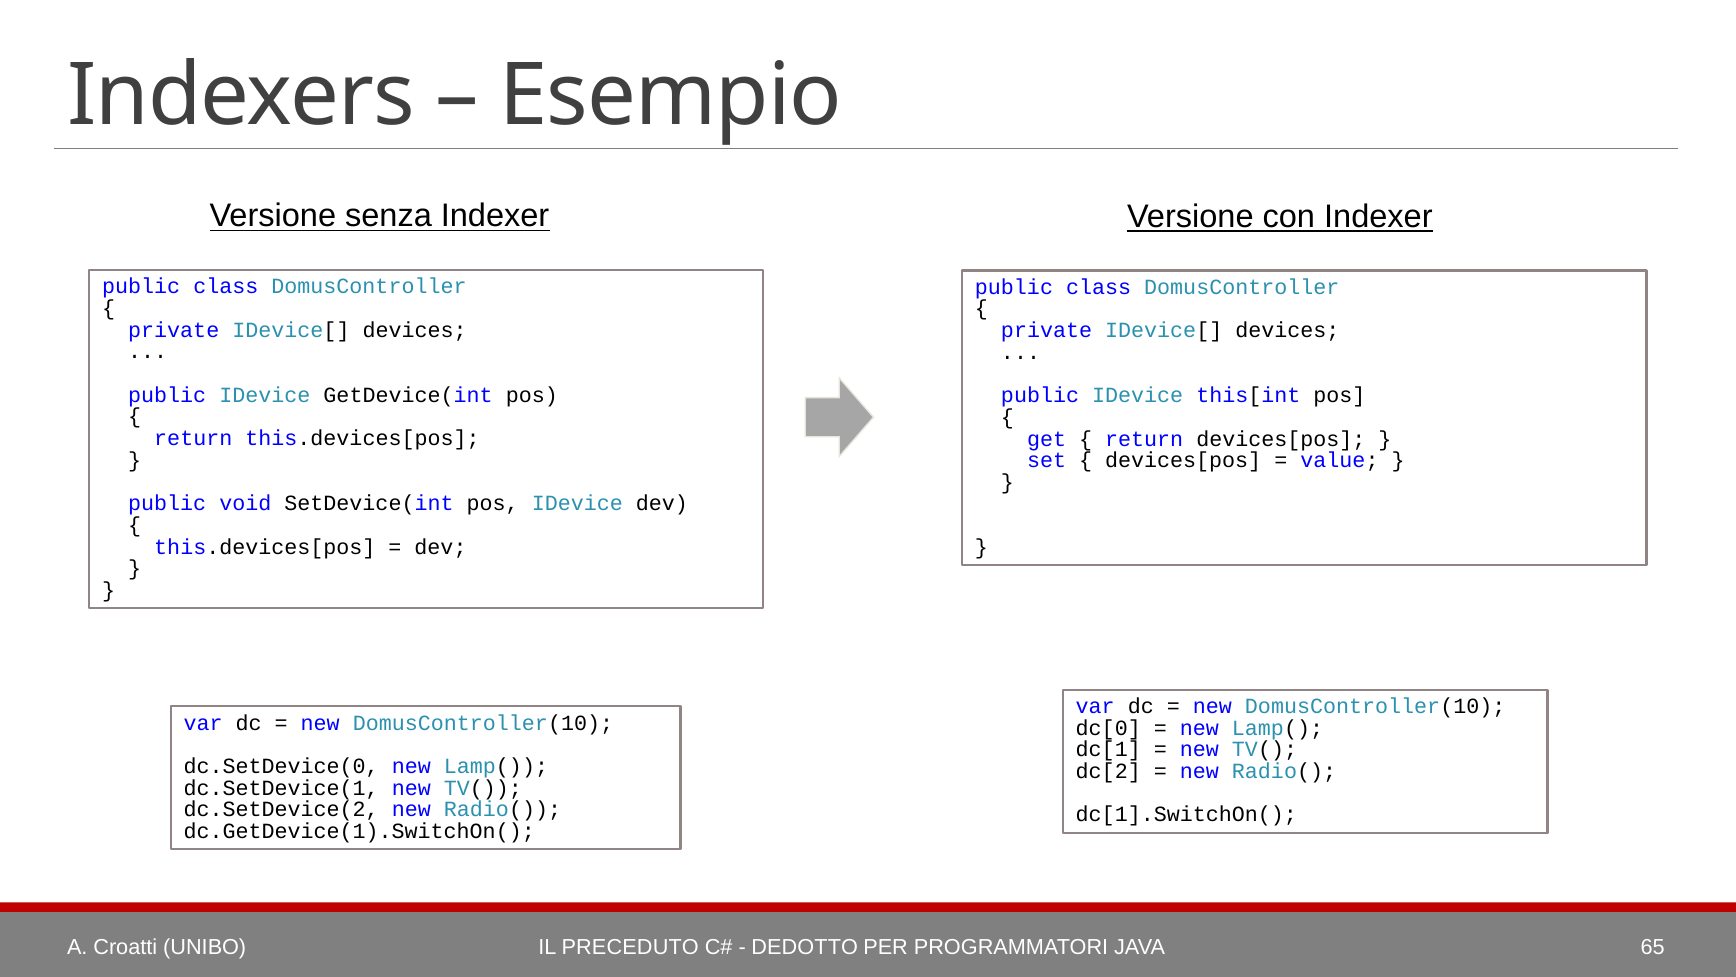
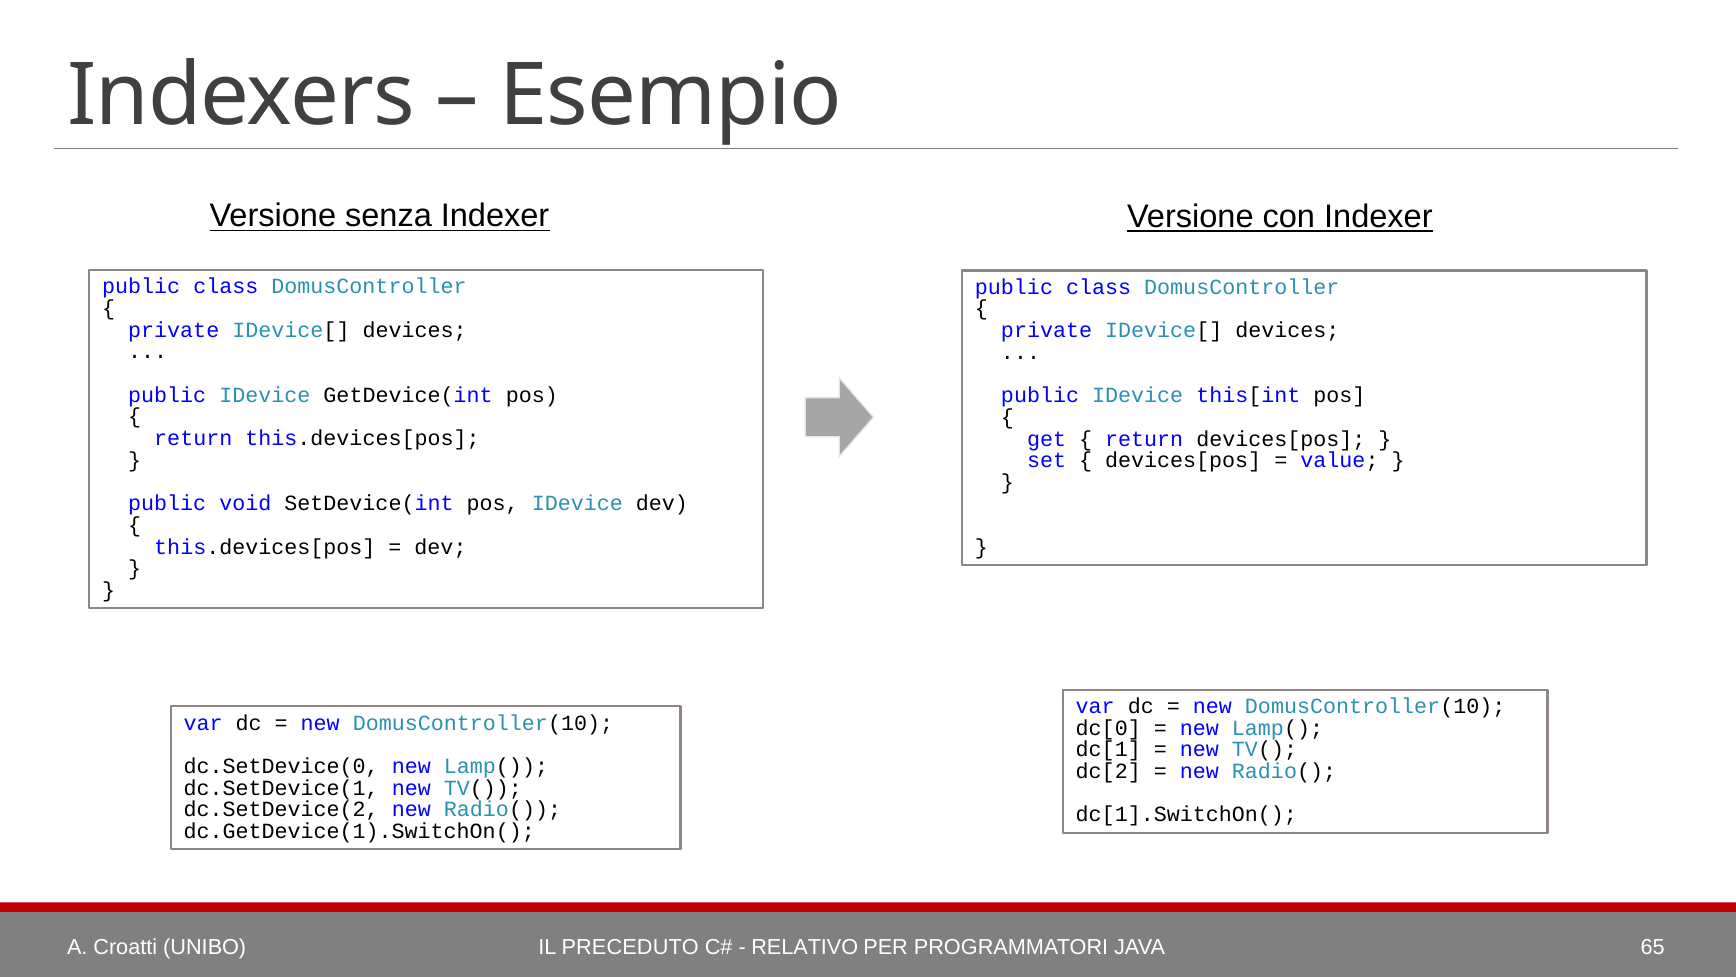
DEDOTTO: DEDOTTO -> RELATIVO (805, 947)
